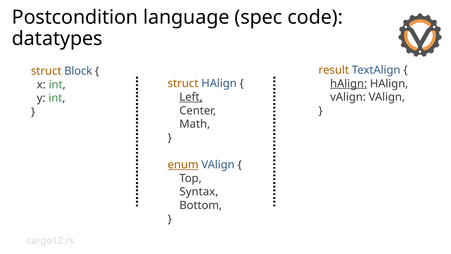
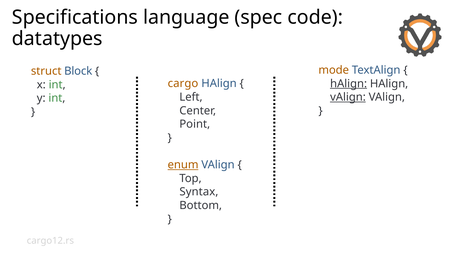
Postcondition: Postcondition -> Specifications (75, 17)
result: result -> mode (334, 70)
struct: struct -> cargo (183, 83)
Left underline: present -> none (191, 97)
vAlign underline: none -> present (348, 97)
Math: Math -> Point (195, 124)
